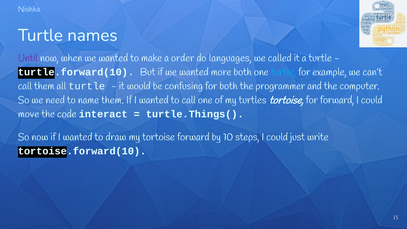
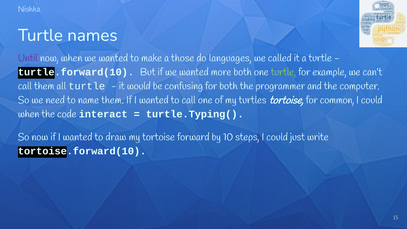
order: order -> those (183, 58)
turtle colour: light blue -> light green (283, 72)
for forward: forward -> common (337, 100)
move: move -> when (29, 114)
turtle.Things(: turtle.Things( -> turtle.Typing( (195, 114)
